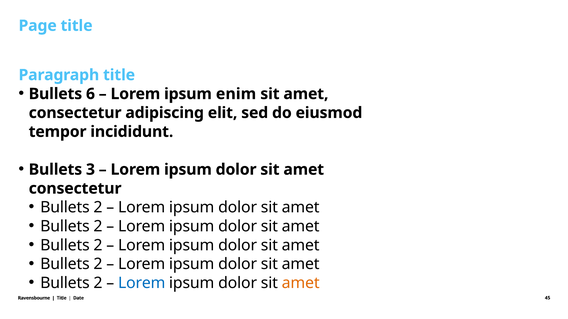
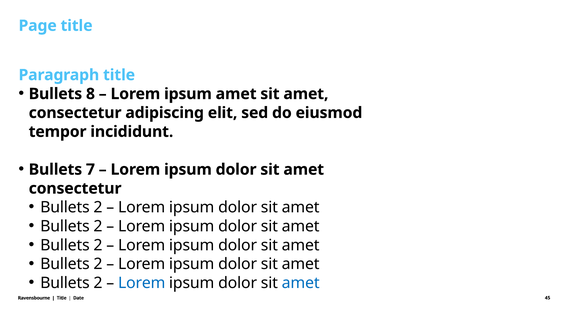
6: 6 -> 8 (90, 94)
ipsum enim: enim -> amet (236, 94)
3: 3 -> 7 (90, 170)
amet colour: orange -> blue (301, 283)
